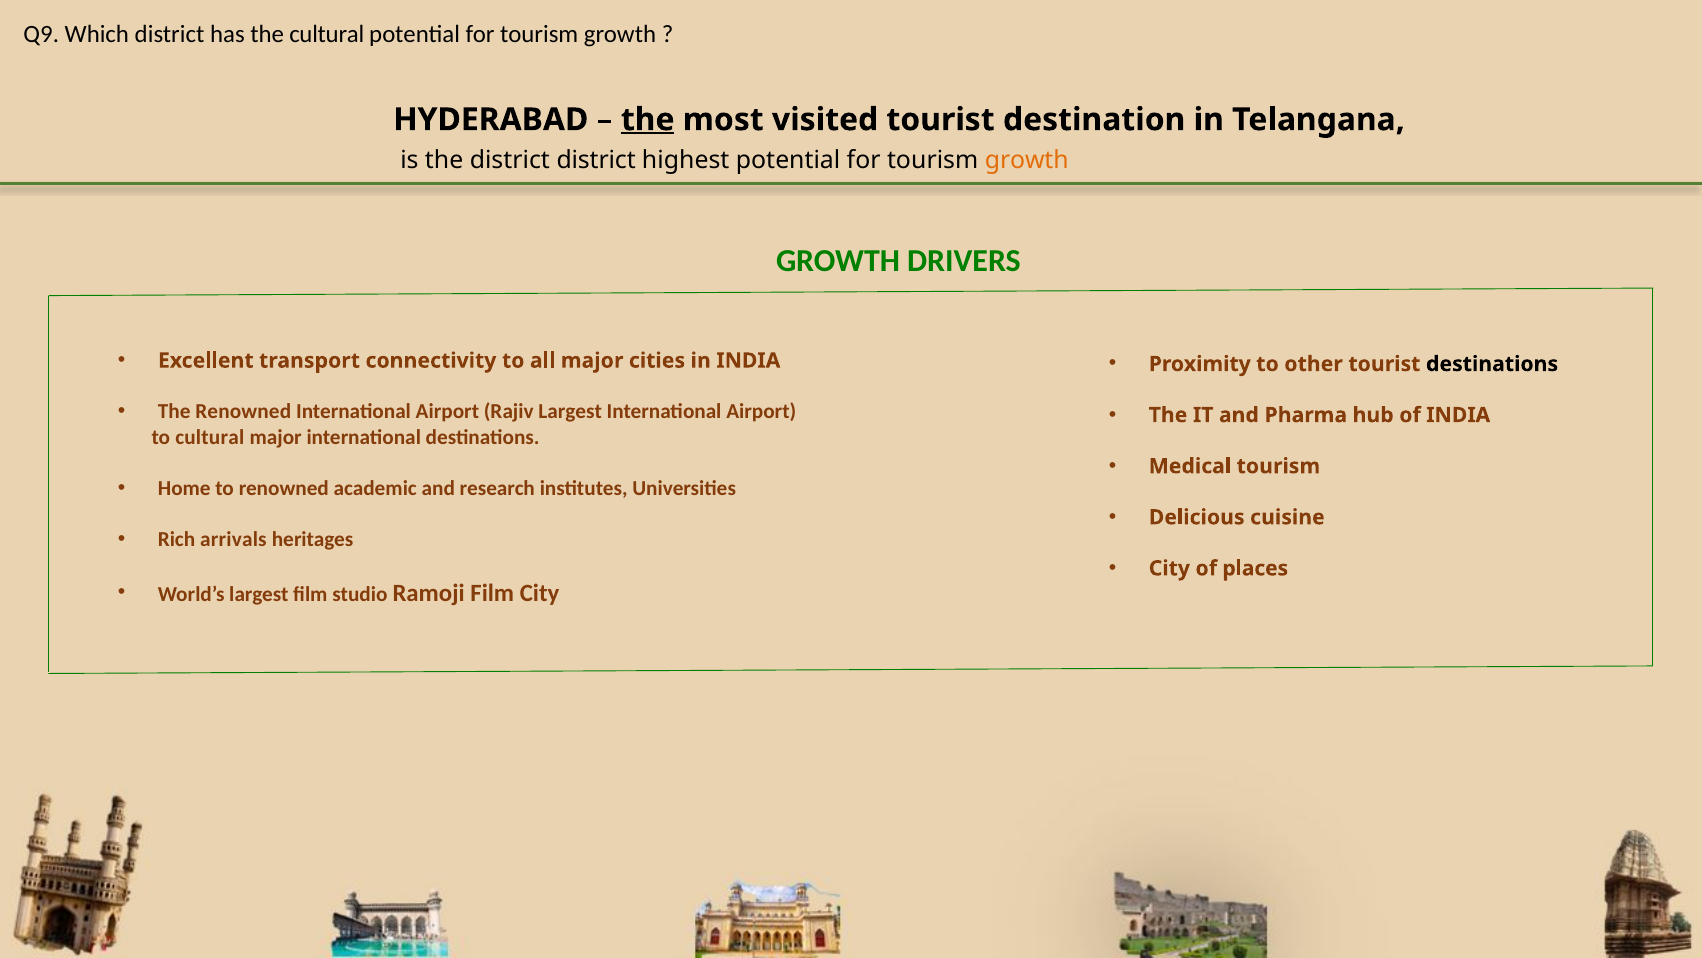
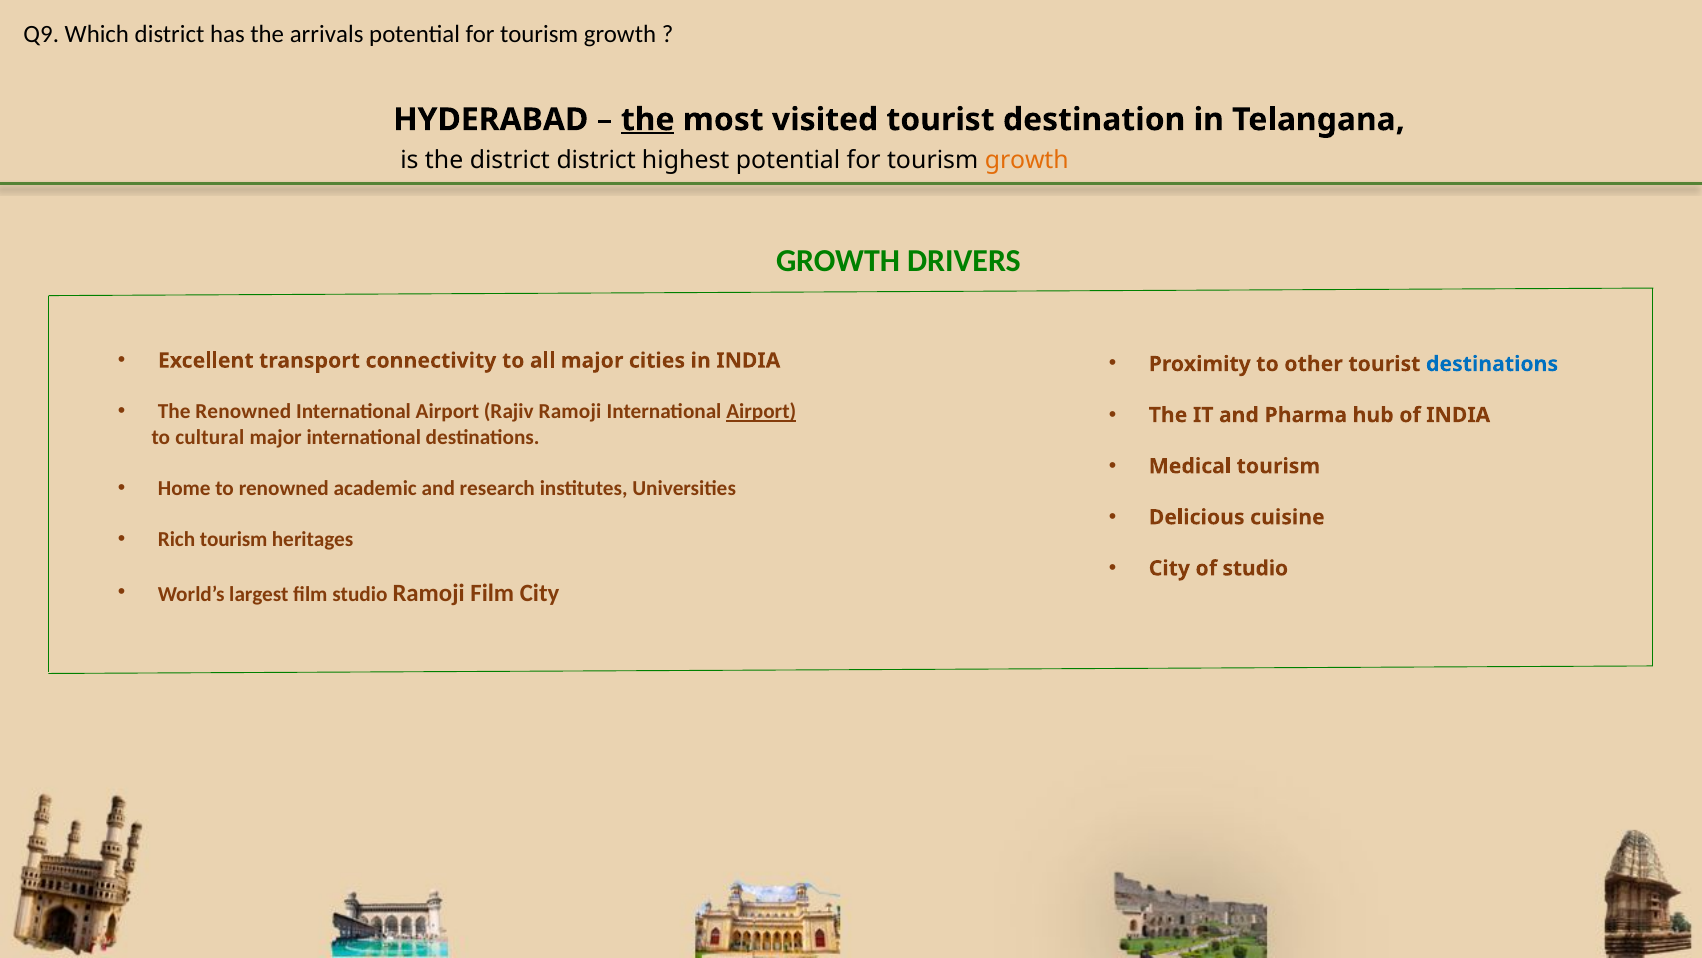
the cultural: cultural -> arrivals (327, 35)
destinations colour: black -> blue (1492, 364)
Rajiv Largest: Largest -> Ramoji (570, 411)
Airport underline: none -> present (761, 411)
Rich arrivals: arrivals -> tourism (234, 539)
of places: places -> studio (1255, 568)
